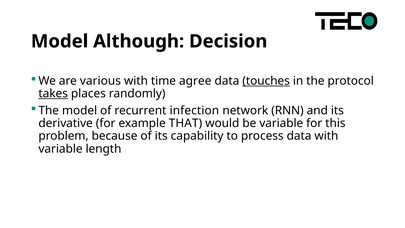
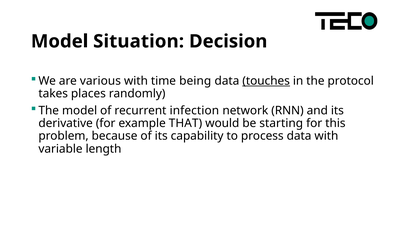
Although: Although -> Situation (139, 41)
agree: agree -> being (195, 81)
takes underline: present -> none (53, 94)
be variable: variable -> starting (281, 123)
